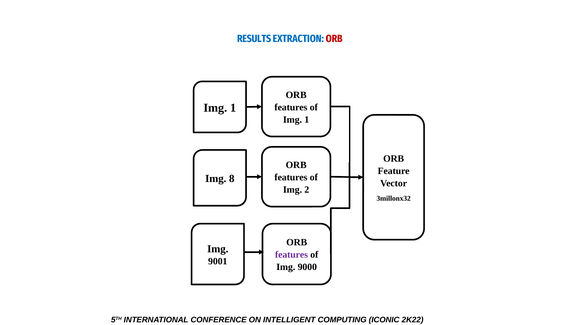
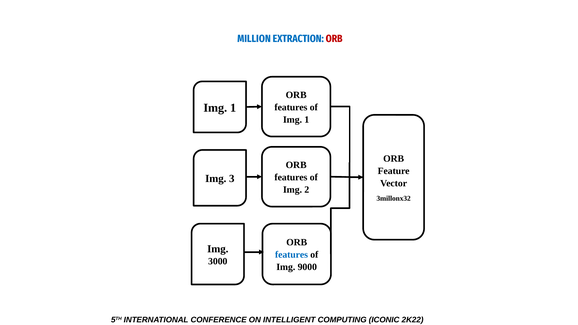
RESULTS: RESULTS -> MILLION (254, 39)
8: 8 -> 3 (232, 179)
features colour: purple -> blue (291, 255)
9001: 9001 -> 3000 (218, 261)
